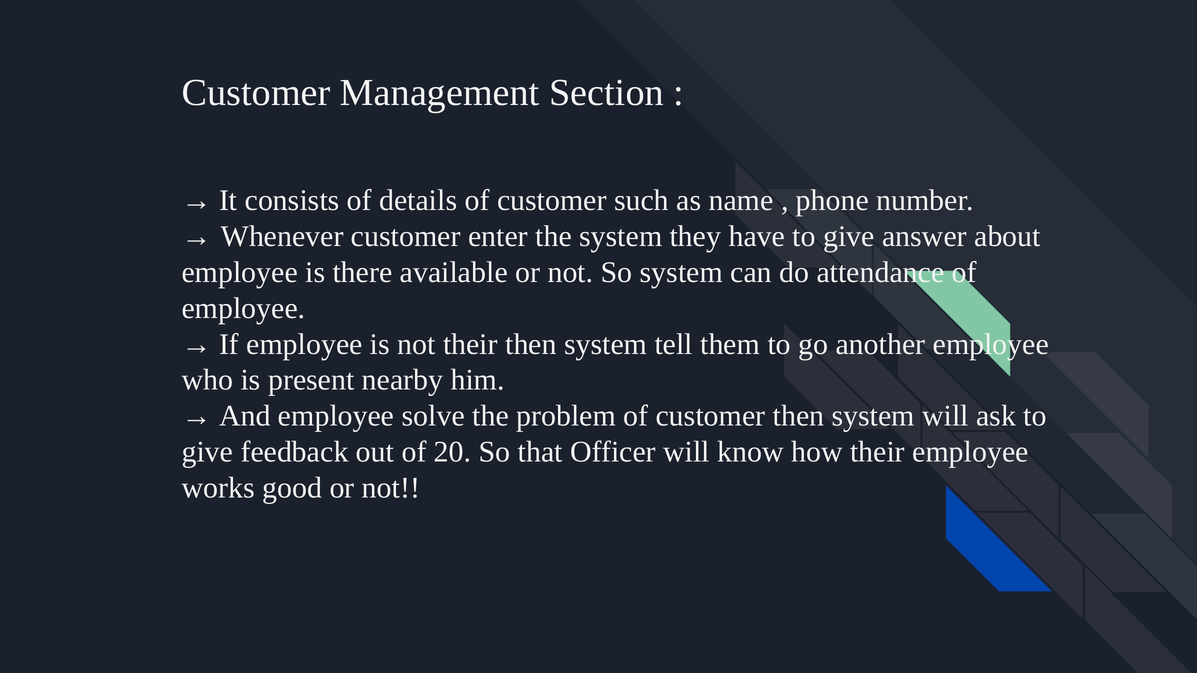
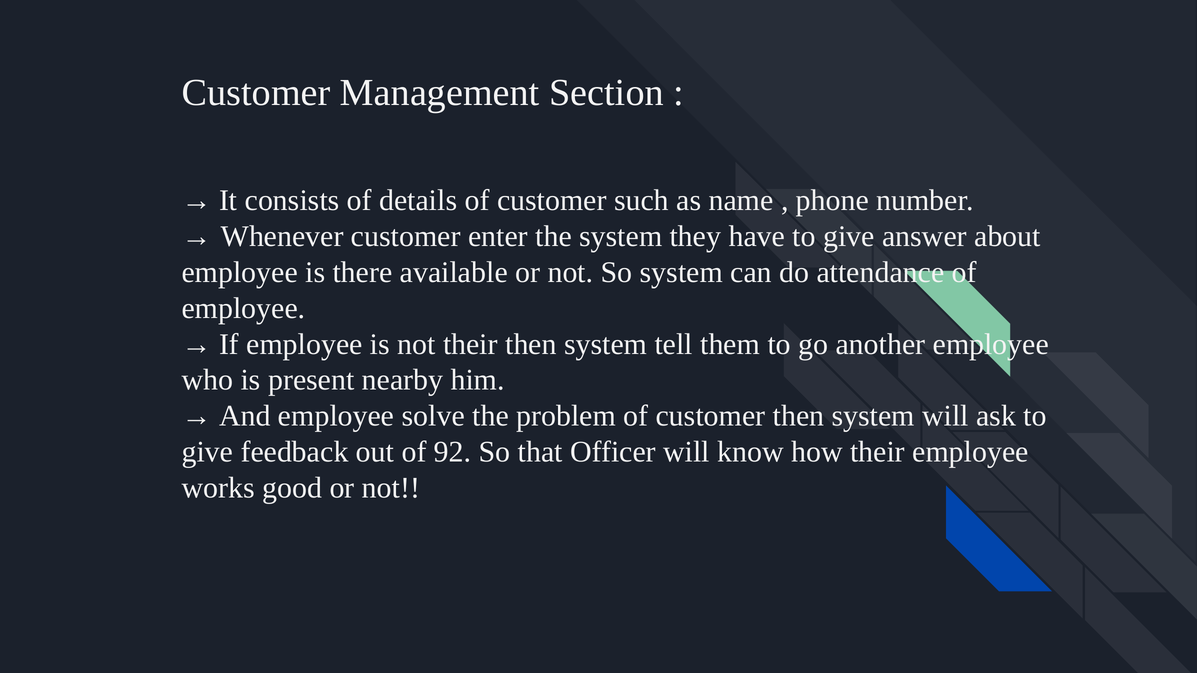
20: 20 -> 92 (453, 452)
